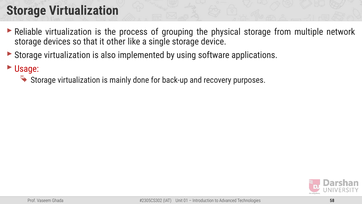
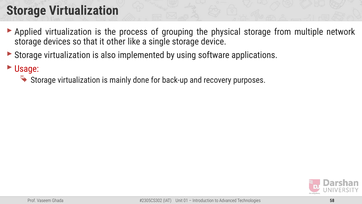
Reliable: Reliable -> Applied (28, 32)
